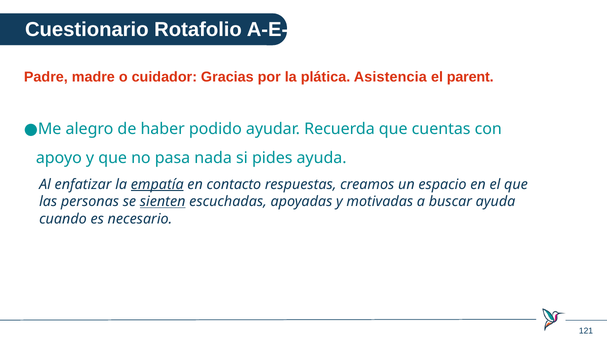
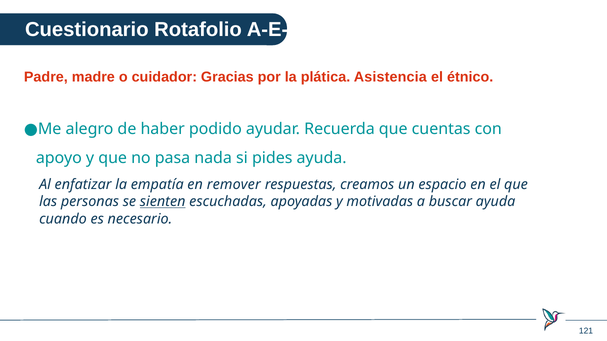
parent: parent -> étnico (470, 77)
empatía underline: present -> none (157, 185)
contacto: contacto -> remover (234, 185)
